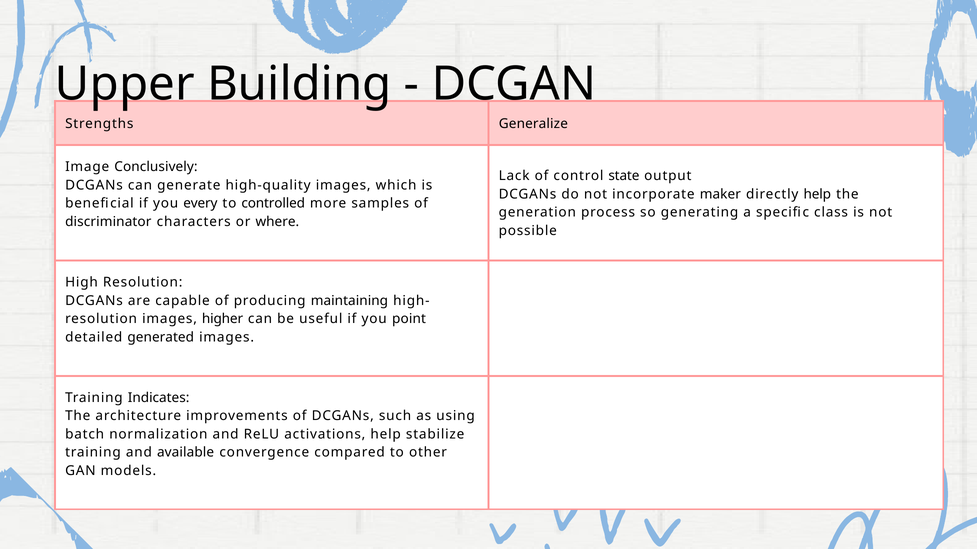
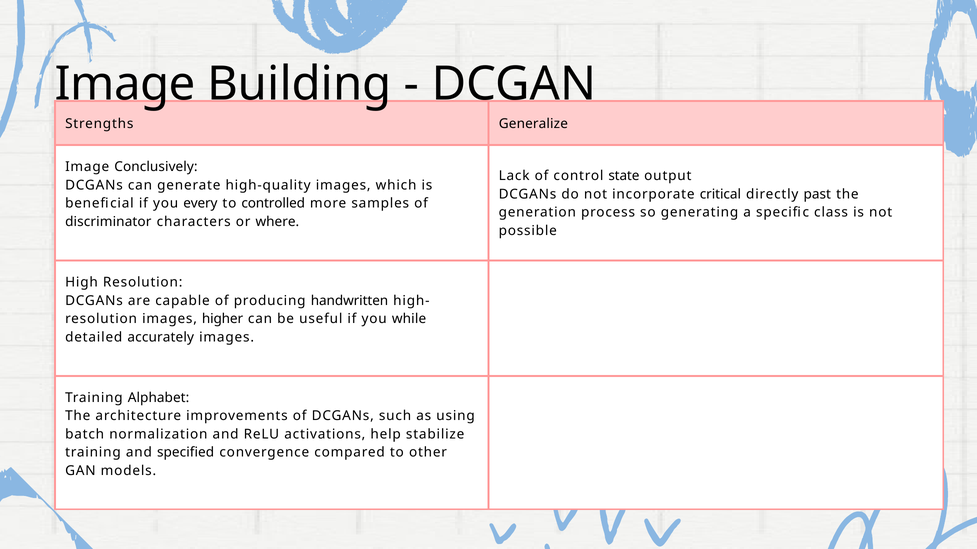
Upper: Upper -> Image (125, 84)
maker: maker -> critical (720, 194)
directly help: help -> past (817, 194)
maintaining: maintaining -> handwritten (350, 301)
point: point -> while (409, 319)
generated: generated -> accurately (161, 338)
Indicates: Indicates -> Alphabet (159, 398)
available: available -> specified (186, 453)
